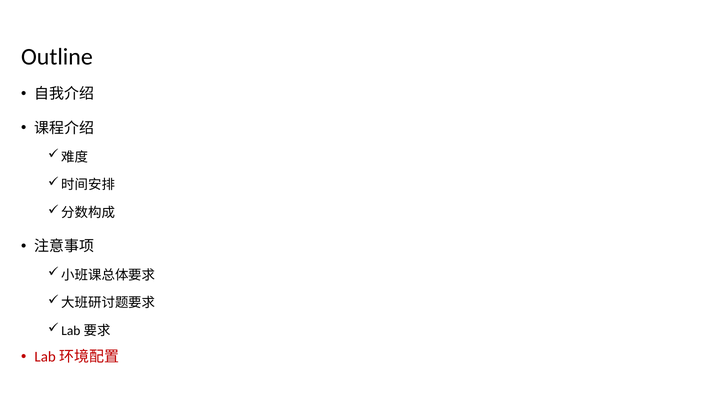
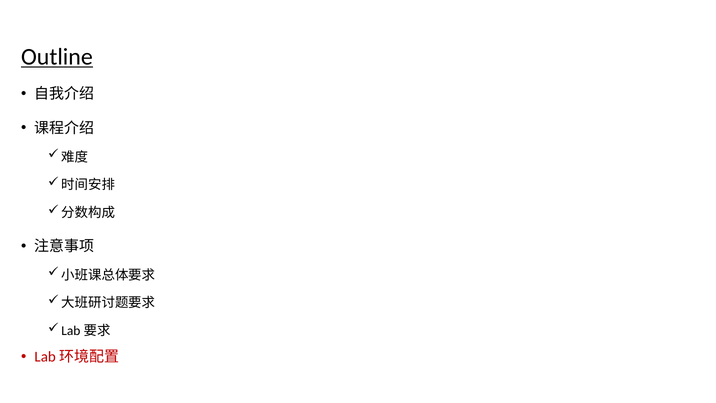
Outline underline: none -> present (57, 57)
